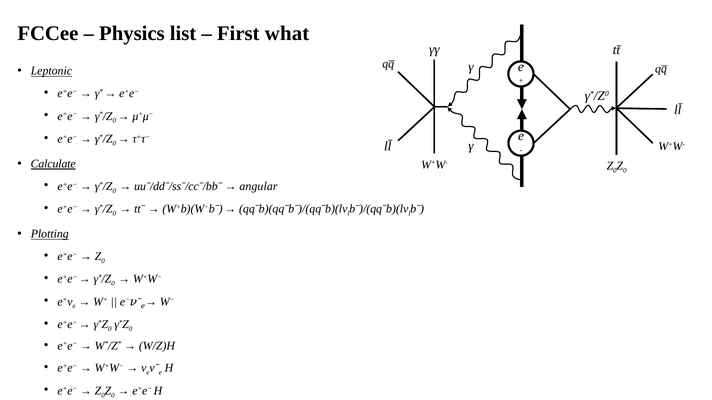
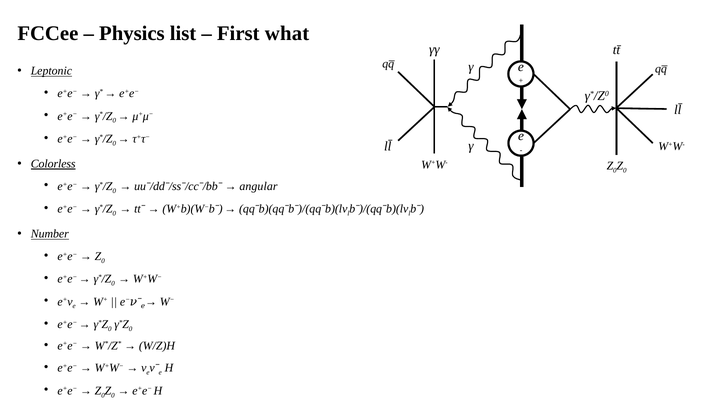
Calculate: Calculate -> Colorless (53, 164)
Plotting: Plotting -> Number (50, 234)
